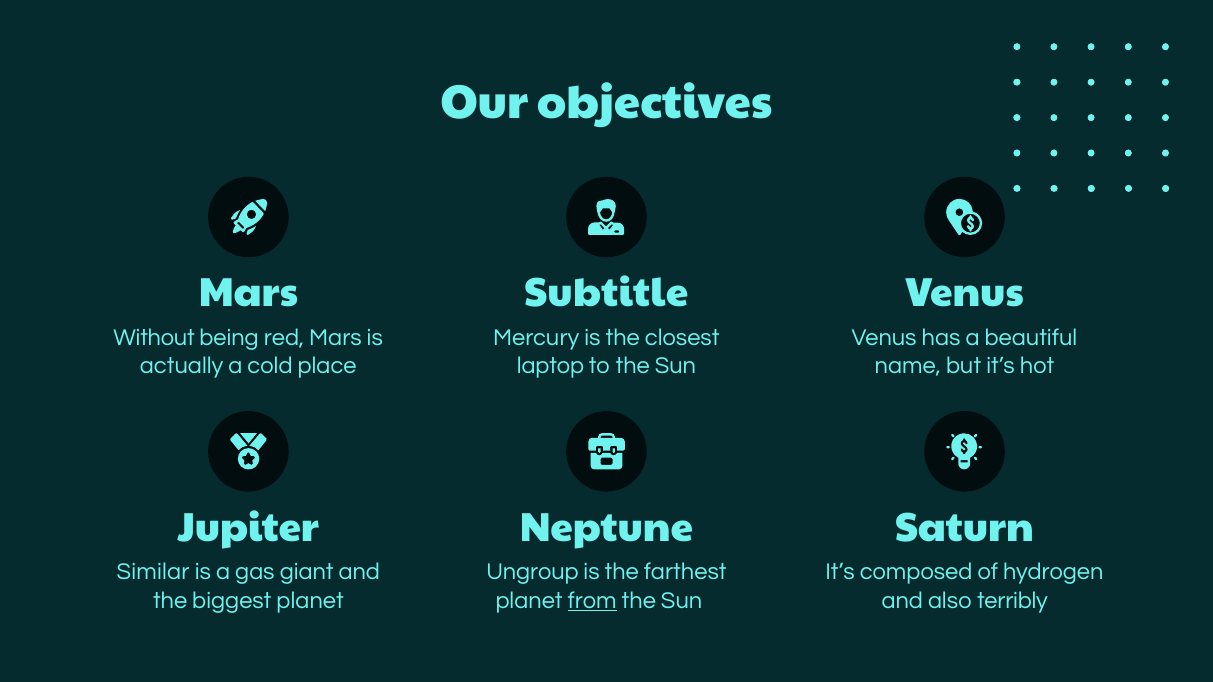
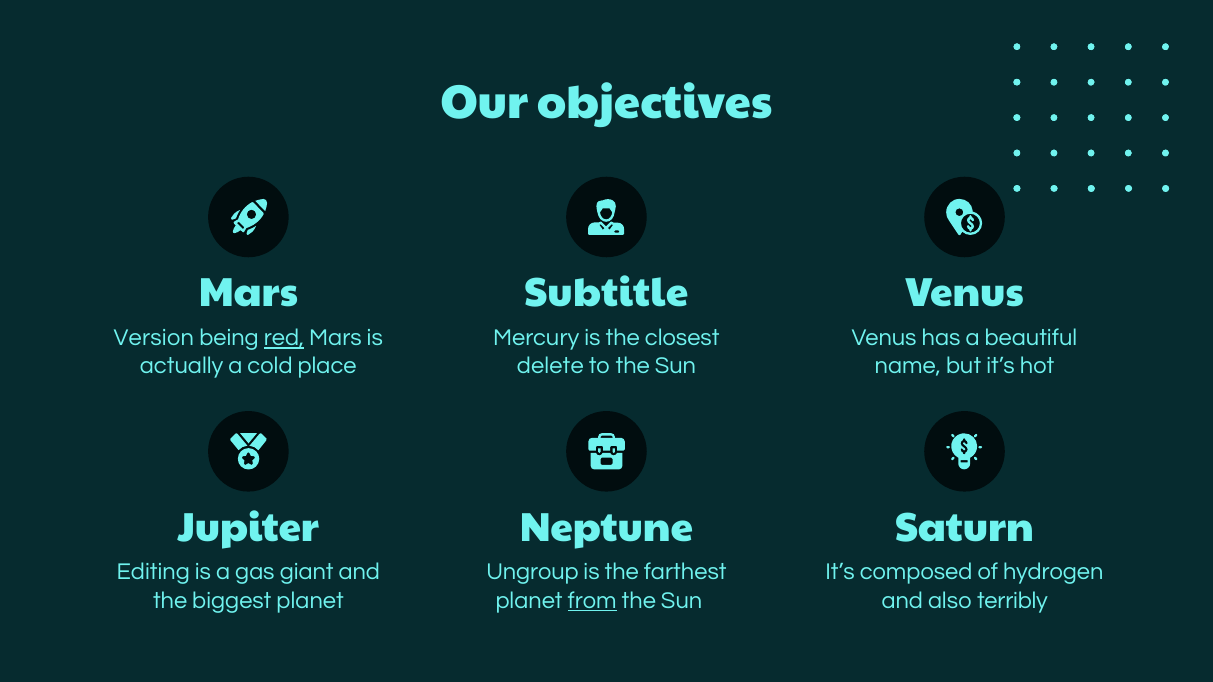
Without: Without -> Version (154, 338)
red underline: none -> present (284, 338)
laptop: laptop -> delete (550, 366)
Similar: Similar -> Editing (153, 572)
